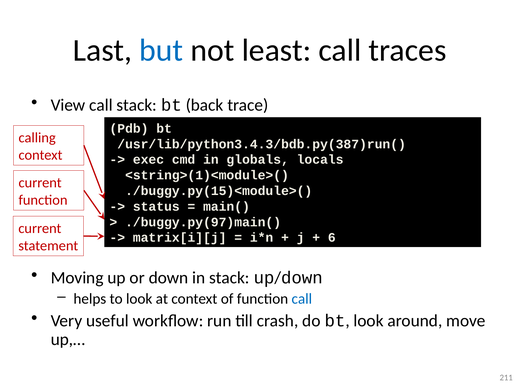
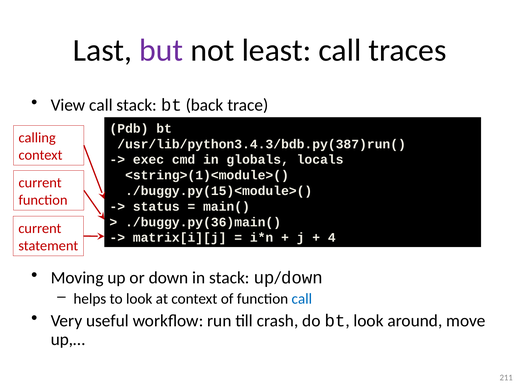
but colour: blue -> purple (161, 50)
./buggy.py(97)main(: ./buggy.py(97)main( -> ./buggy.py(36)main( (203, 222)
6: 6 -> 4 (332, 238)
